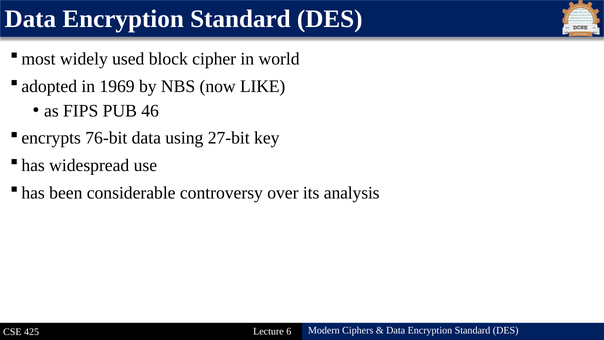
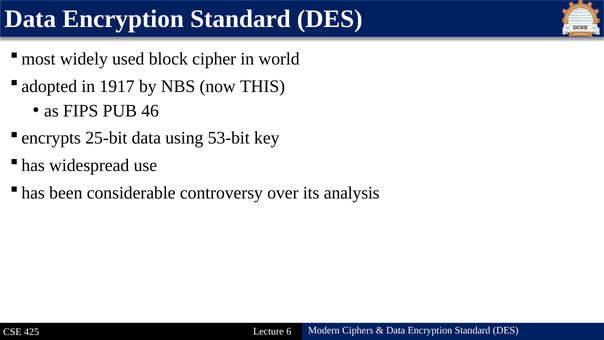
1969: 1969 -> 1917 (117, 86)
LIKE: LIKE -> THIS (263, 86)
76-bit: 76-bit -> 25-bit (106, 138)
27-bit: 27-bit -> 53-bit (229, 138)
